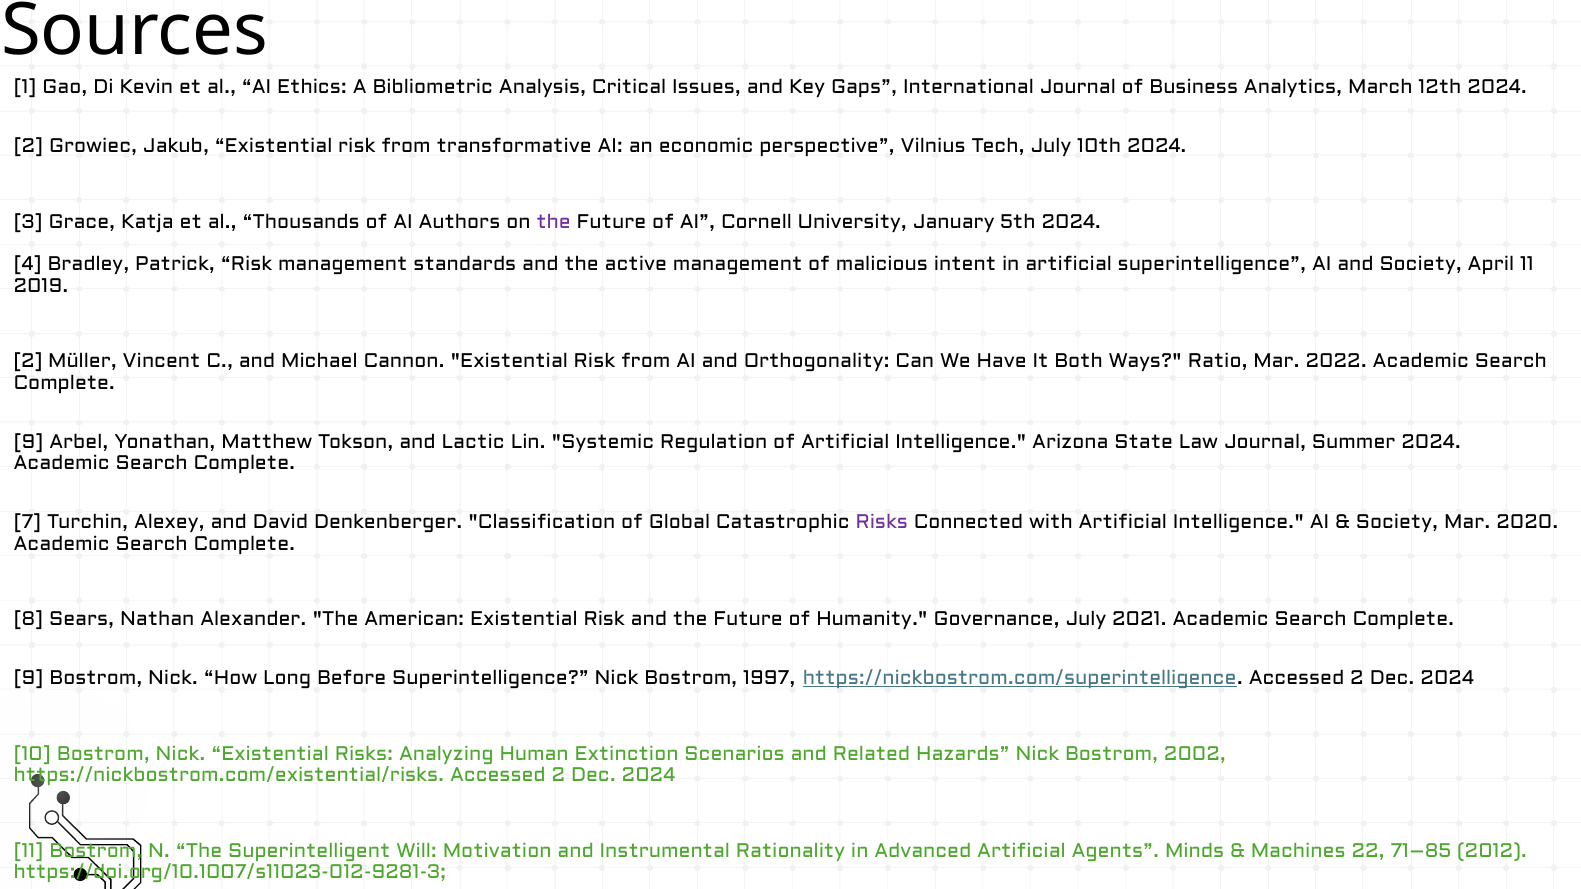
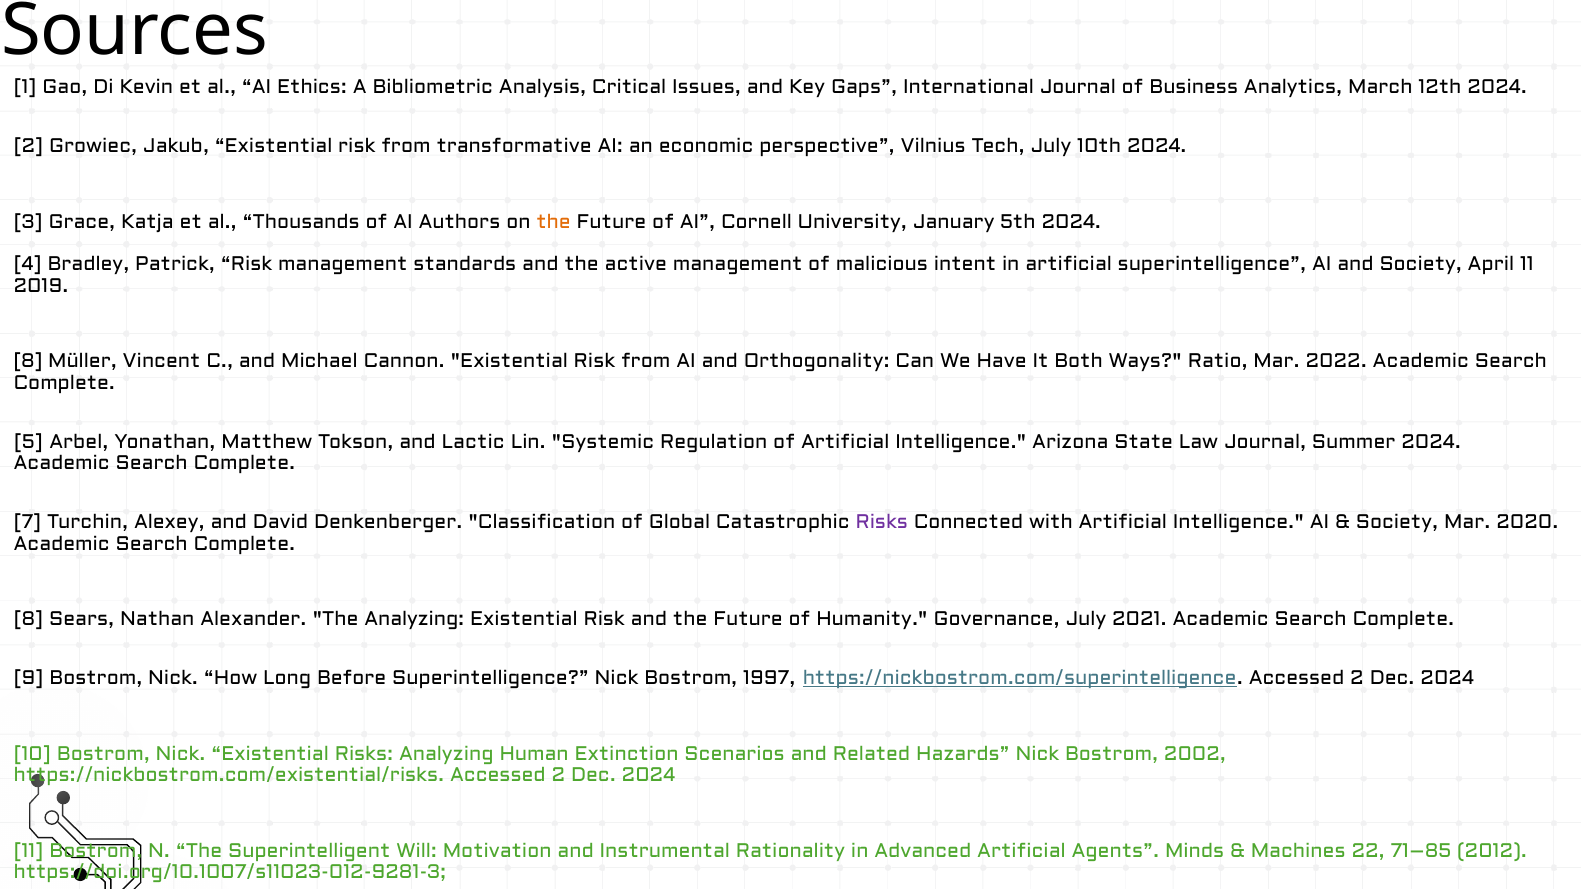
the colour: purple -> orange (554, 222)
2: 2 -> 8 (28, 361)
9: 9 -> 5 (28, 442)
The American: American -> Analyzing (414, 619)
